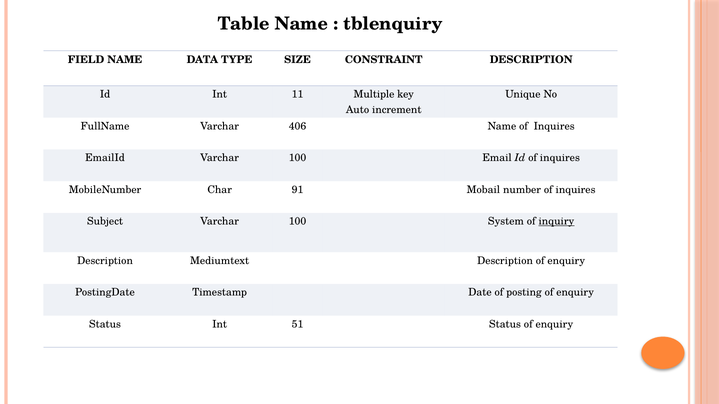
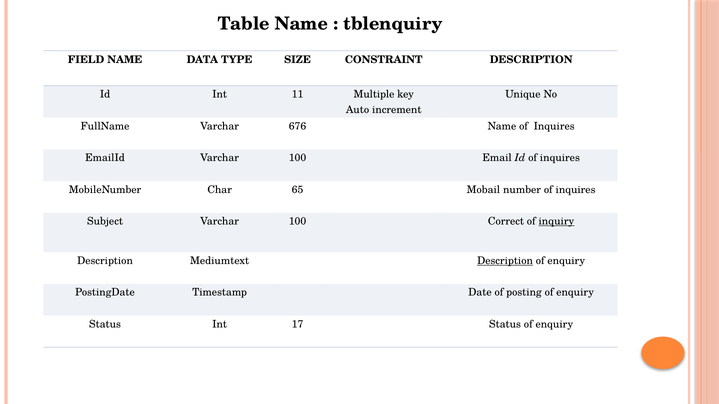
406: 406 -> 676 (297, 126)
91: 91 -> 65 (298, 190)
System: System -> Correct (506, 222)
Description underline: none -> present (505, 261)
51: 51 -> 17 (298, 325)
